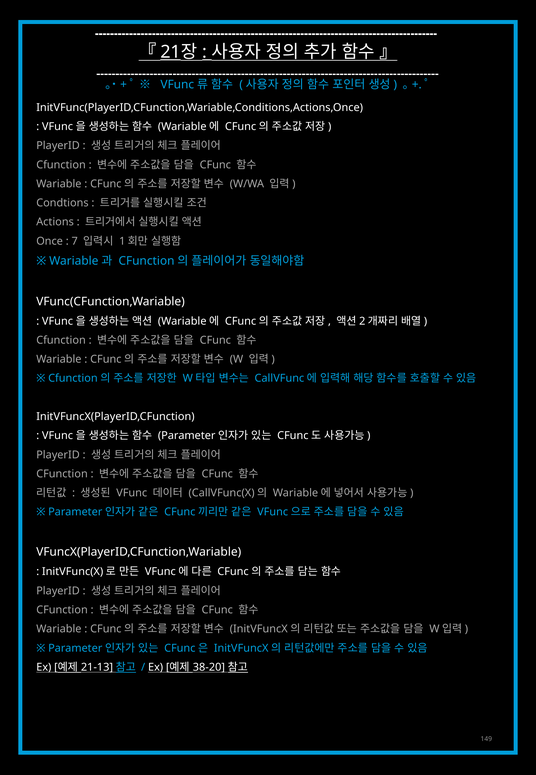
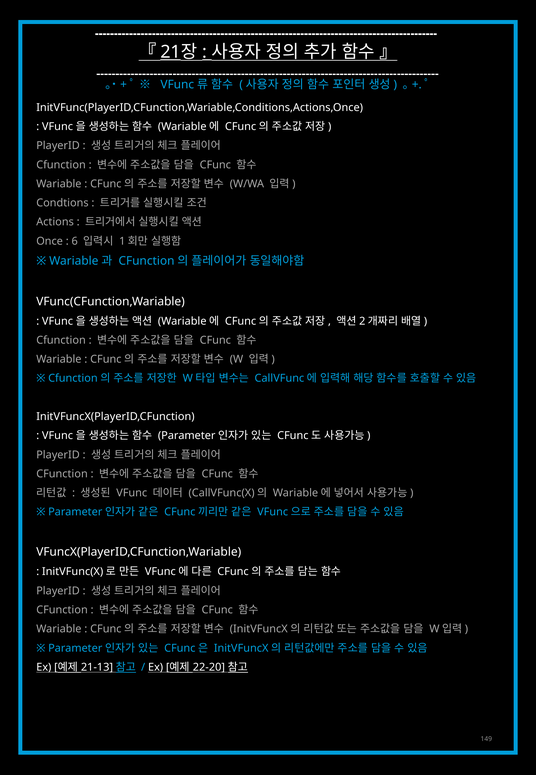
7: 7 -> 6 (75, 241)
38-20: 38-20 -> 22-20 (209, 666)
